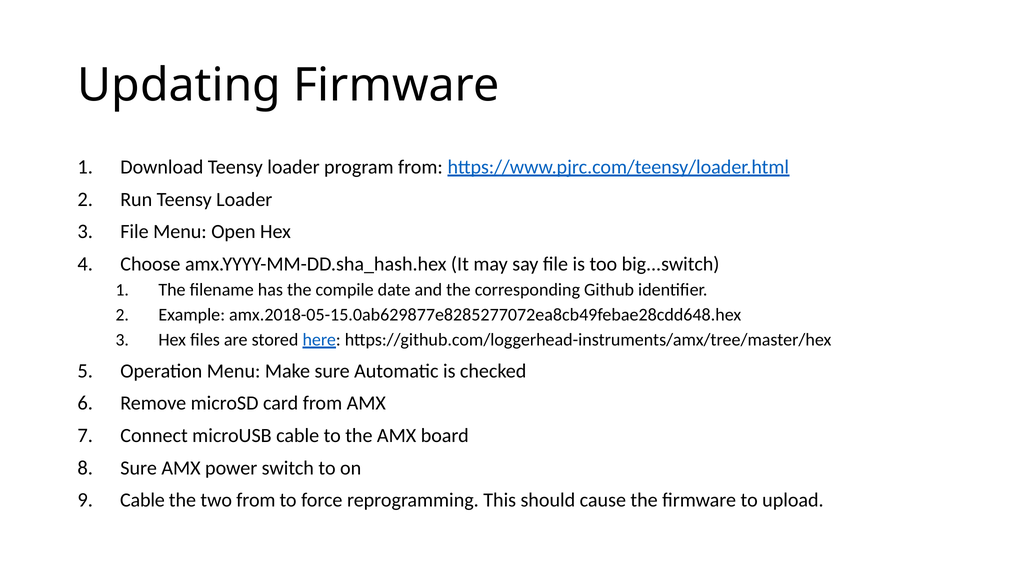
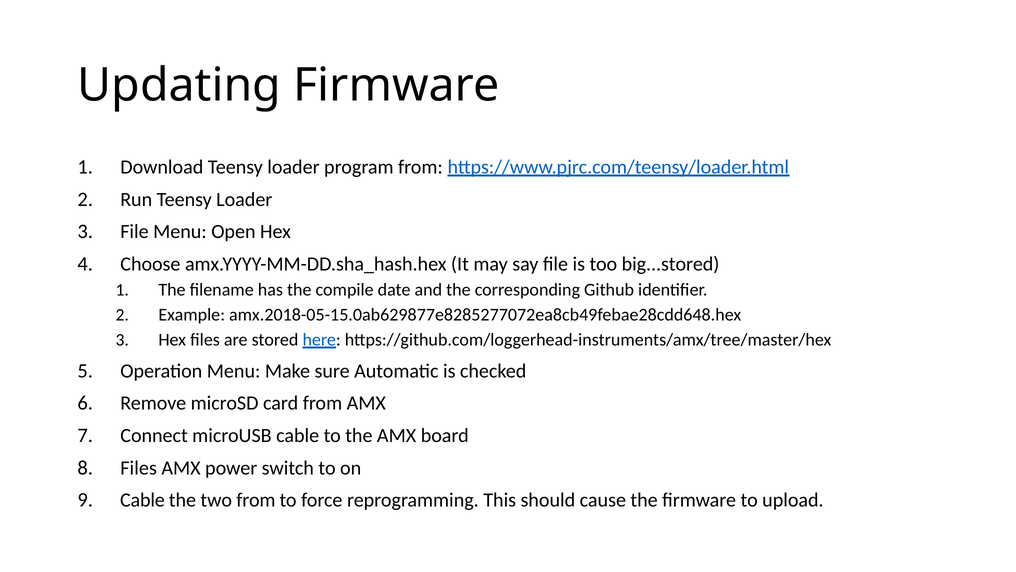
big...switch: big...switch -> big...stored (671, 264)
Sure: Sure -> Files (139, 468)
